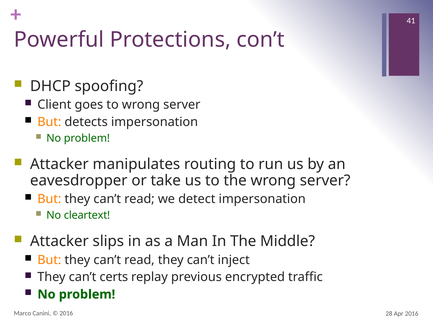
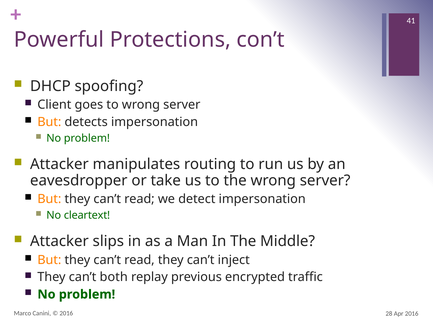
certs: certs -> both (114, 277)
